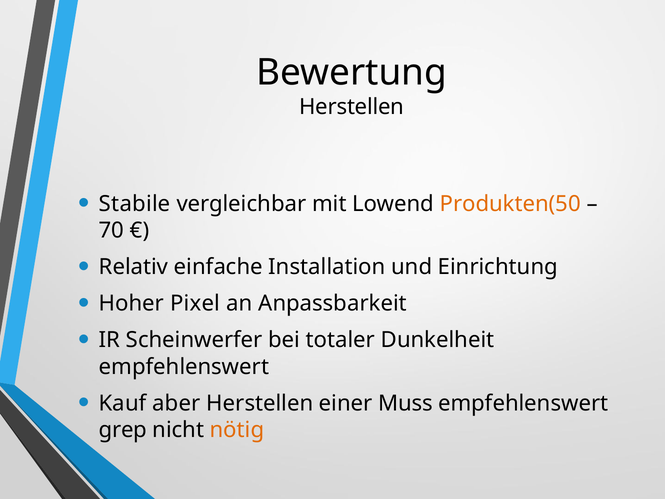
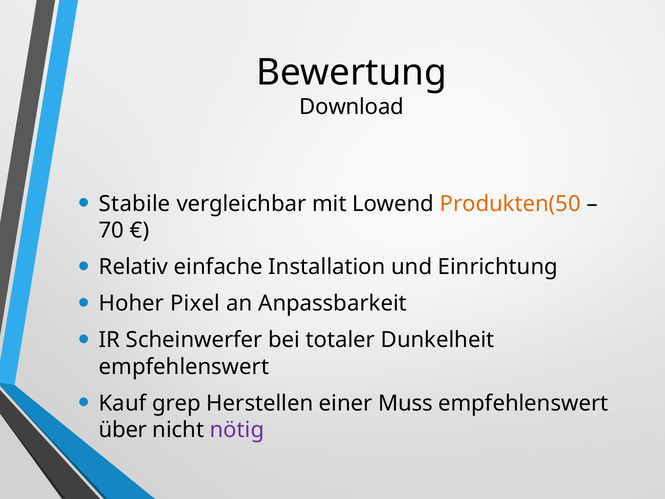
Herstellen: Herstellen -> Download (352, 107)
aber: aber -> grep (176, 403)
grep: grep -> über (123, 430)
nötig colour: orange -> purple (237, 430)
